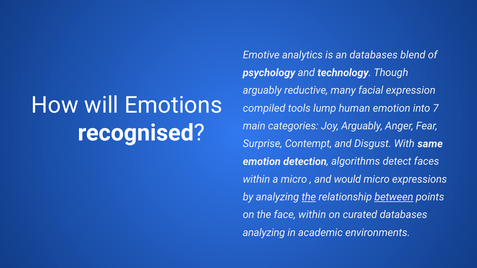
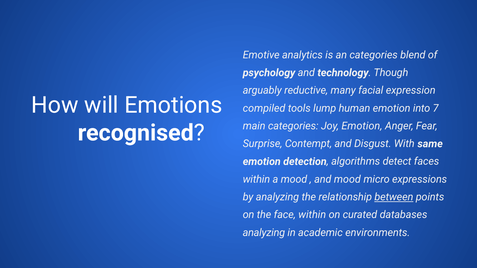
an databases: databases -> categories (374, 55)
Joy Arguably: Arguably -> Emotion (362, 126)
a micro: micro -> mood (294, 179)
and would: would -> mood (347, 179)
the underline: present -> none (309, 197)
